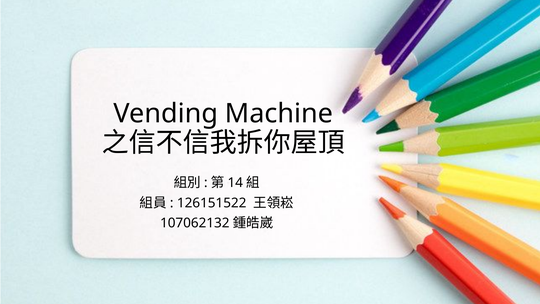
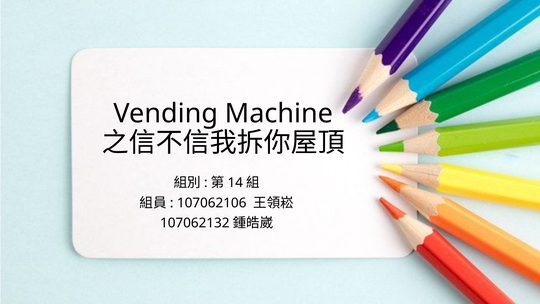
126151522: 126151522 -> 107062106 (212, 203)
